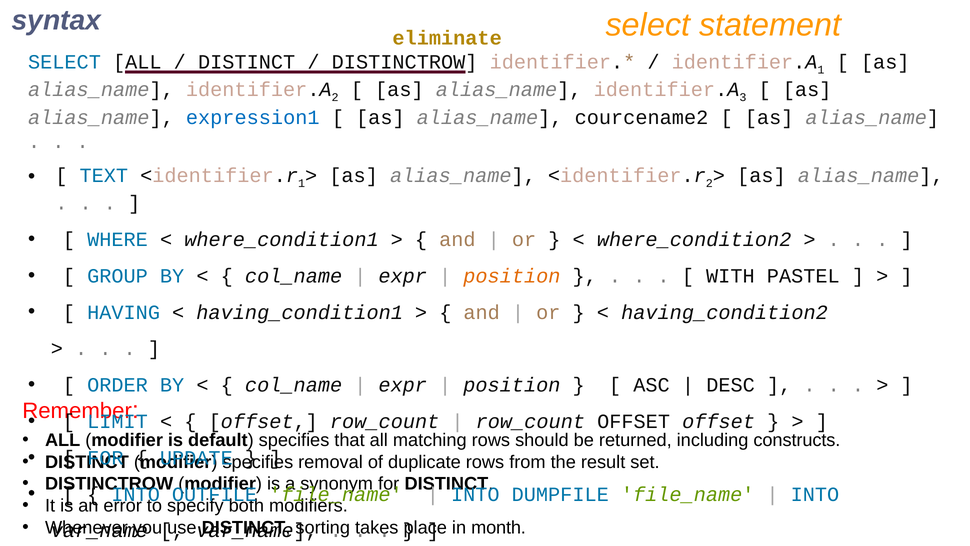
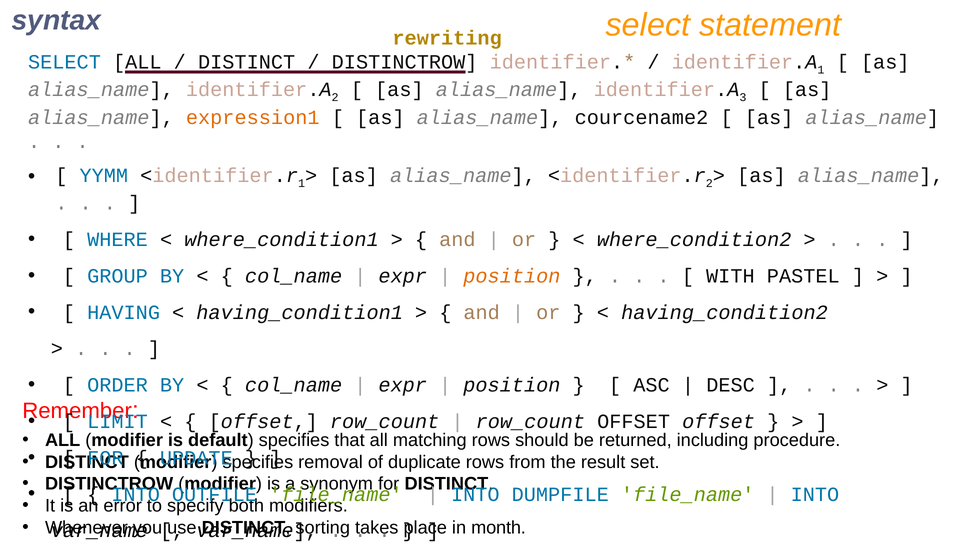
eliminate: eliminate -> rewriting (447, 38)
expression1 colour: blue -> orange (253, 117)
TEXT: TEXT -> YYMM (104, 175)
constructs: constructs -> procedure (797, 440)
